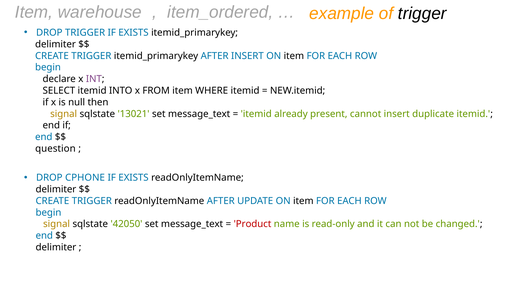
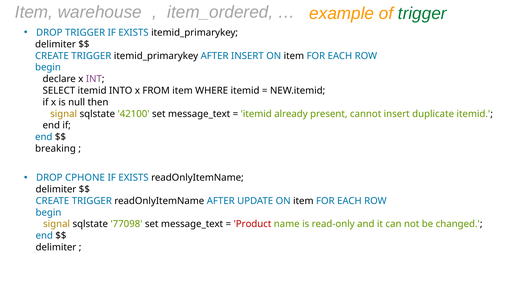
trigger colour: black -> green (422, 13)
13021: 13021 -> 42100 (134, 114)
question: question -> breaking (55, 148)
42050: 42050 -> 77098 (126, 224)
